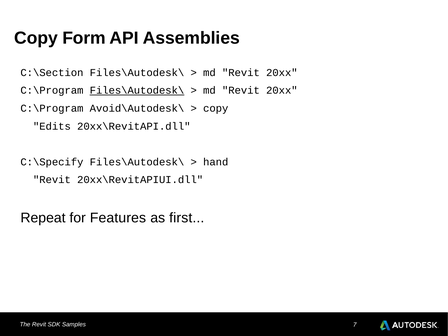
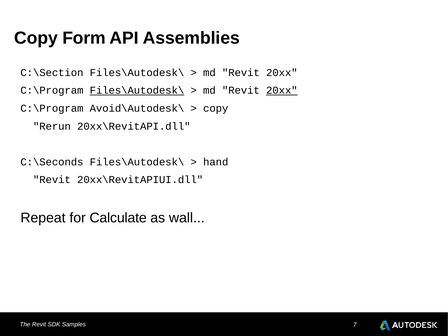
20xx underline: none -> present (282, 91)
Edits: Edits -> Rerun (52, 126)
C:\Specify: C:\Specify -> C:\Seconds (52, 162)
Features: Features -> Calculate (118, 218)
first: first -> wall (187, 218)
